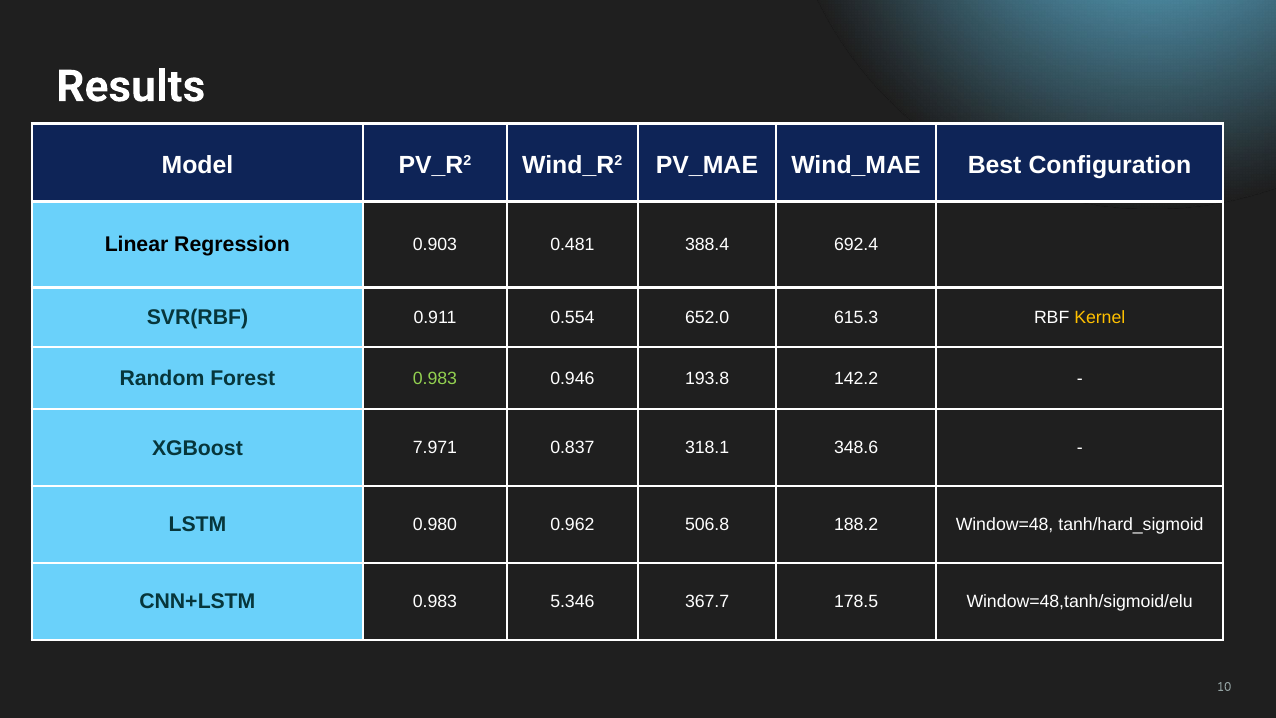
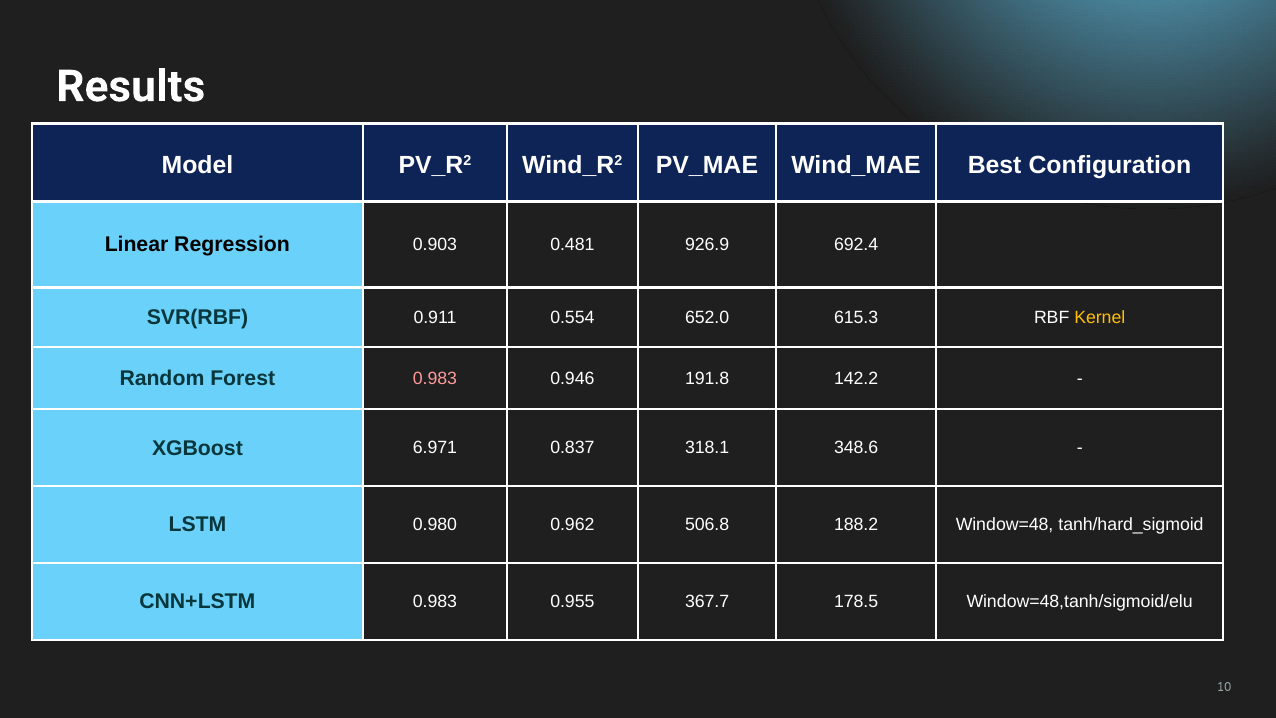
388.4: 388.4 -> 926.9 (707, 245)
0.983 colour: light green -> pink (435, 378)
193.8: 193.8 -> 191.8 (707, 378)
7.971: 7.971 -> 6.971 (435, 448)
5.346: 5.346 -> 0.955 (572, 601)
